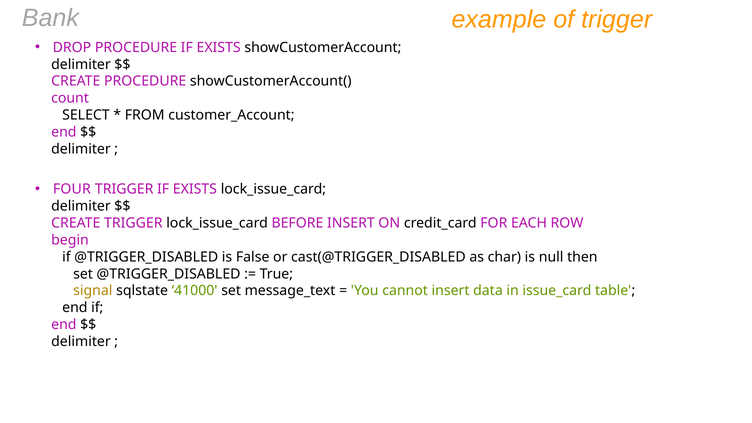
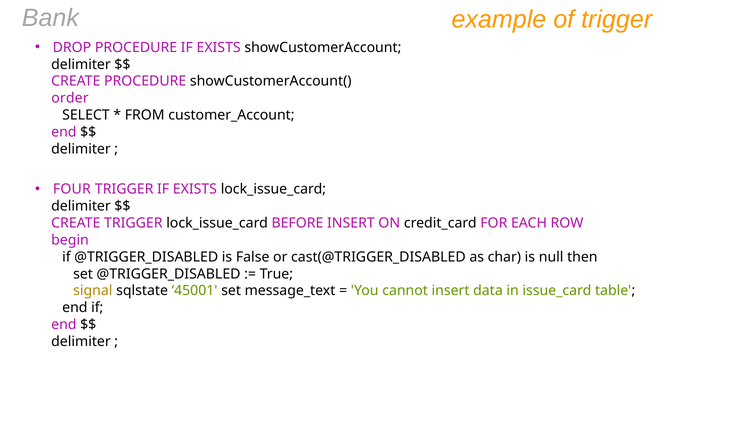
count: count -> order (70, 98)
41000: 41000 -> 45001 (195, 291)
